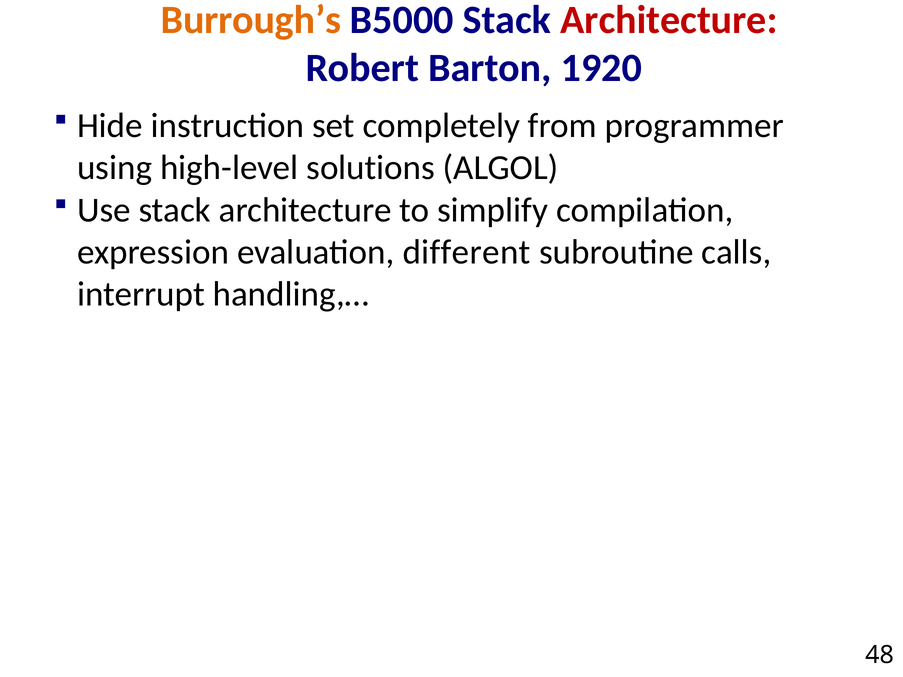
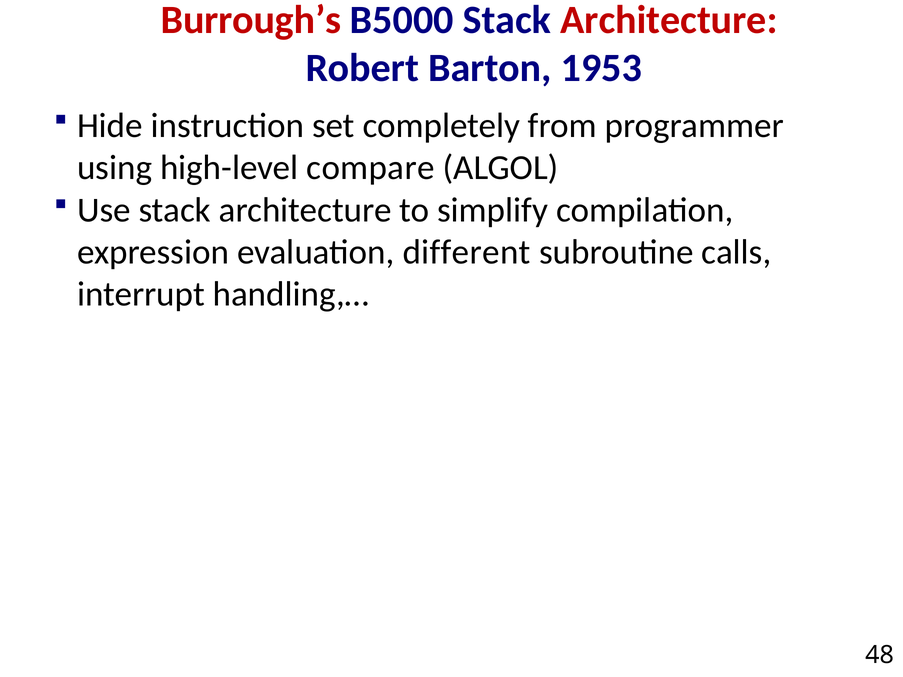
Burrough’s colour: orange -> red (251, 20)
1920: 1920 -> 1953 (601, 68)
solutions: solutions -> compare (370, 168)
